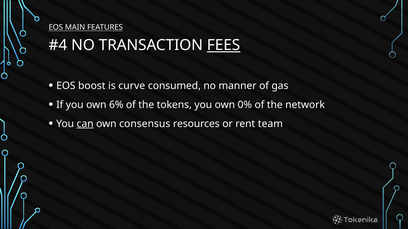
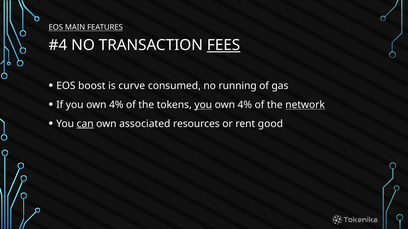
manner: manner -> running (238, 86)
If you own 6%: 6% -> 4% (116, 105)
you underline: none -> present (203, 105)
0%: 0% -> 4% (245, 105)
network underline: none -> present (305, 105)
consensus: consensus -> associated (145, 124)
team: team -> good (270, 124)
